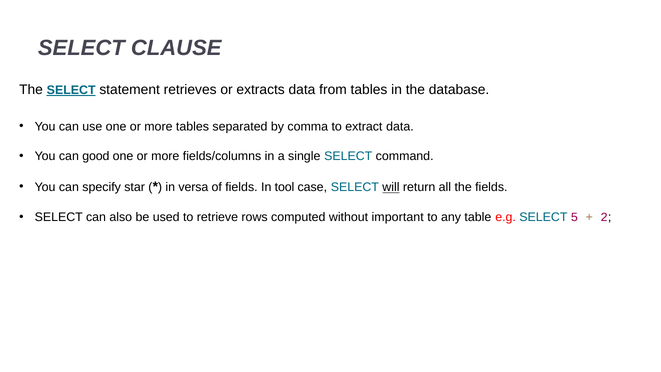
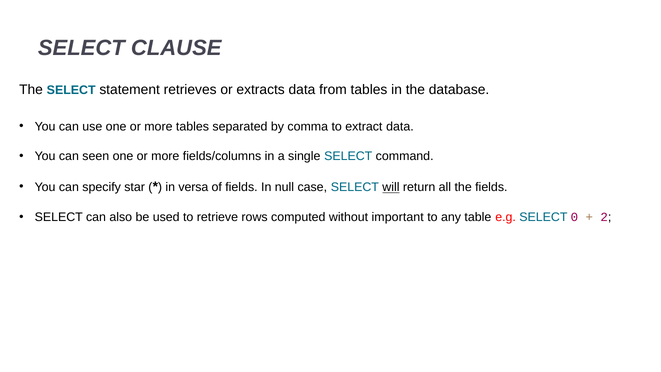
SELECT underline: present -> none (71, 90)
good: good -> seen (96, 156)
tool: tool -> null (284, 187)
5: 5 -> 0 (574, 217)
